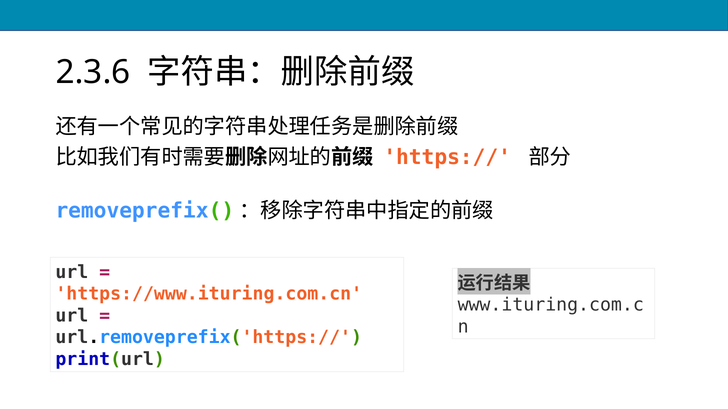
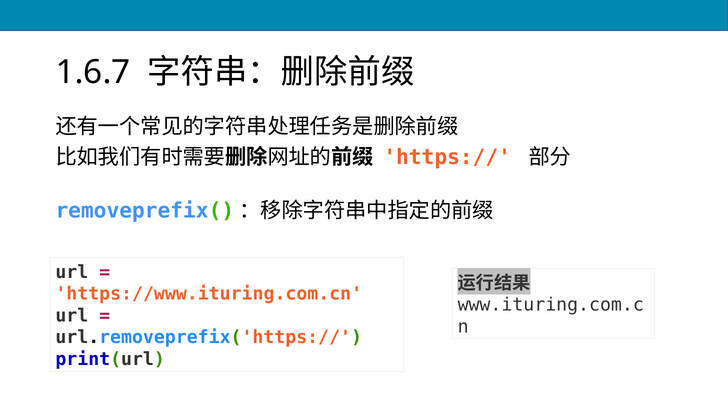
2.3.6: 2.3.6 -> 1.6.7 (93, 72)
